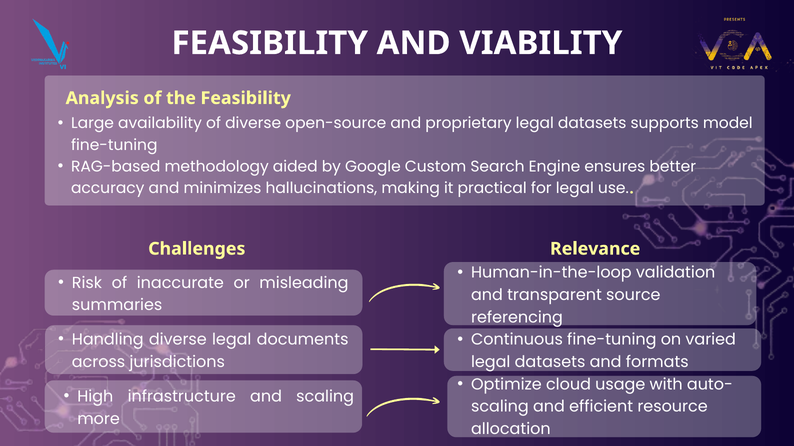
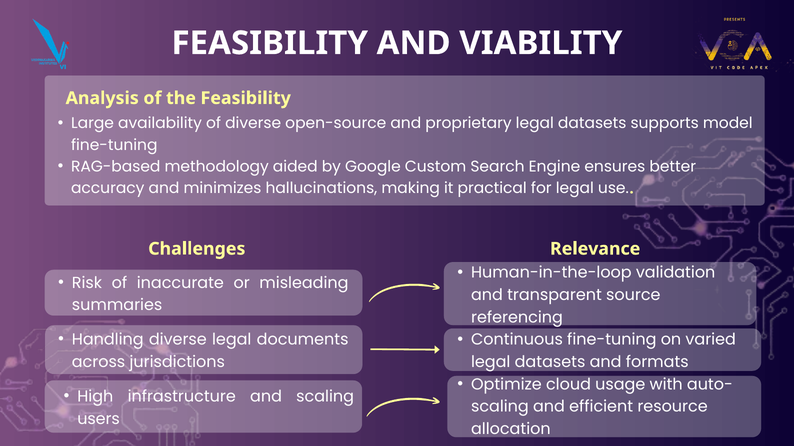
more: more -> users (99, 419)
